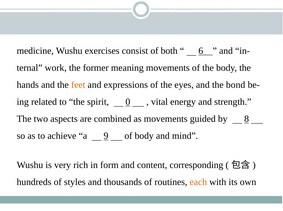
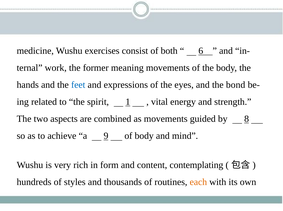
feet colour: orange -> blue (78, 85)
0: 0 -> 1 (128, 102)
corresponding: corresponding -> contemplating (196, 166)
